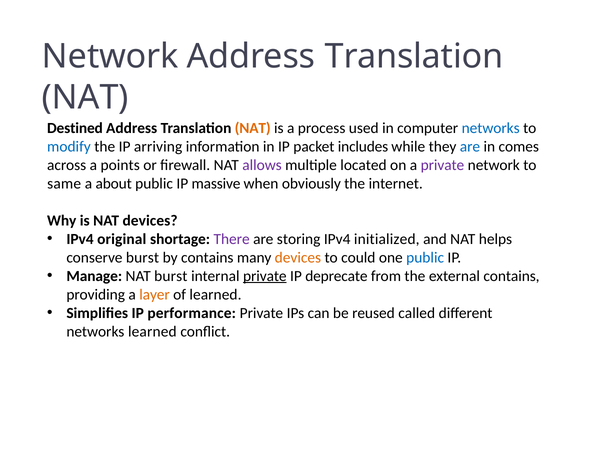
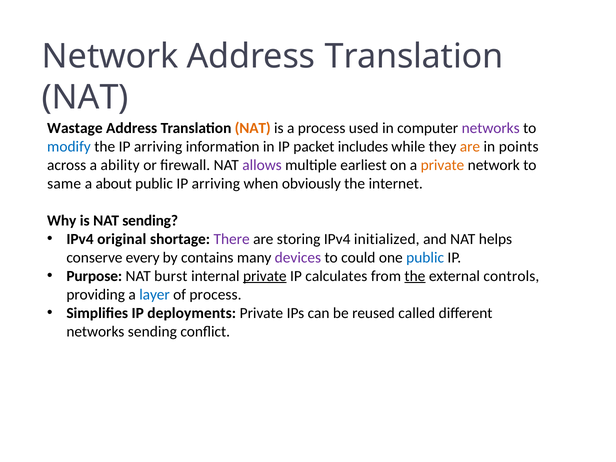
Destined: Destined -> Wastage (75, 128)
networks colour: blue -> purple (491, 128)
are colour: blue -> orange (470, 147)
comes: comes -> points (519, 147)
points: points -> ability (120, 165)
located: located -> earliest (364, 165)
private colour: purple -> orange (442, 165)
public IP massive: massive -> arriving (216, 184)
NAT devices: devices -> sending (150, 221)
conserve burst: burst -> every (143, 258)
devices colour: orange -> purple (298, 258)
Manage: Manage -> Purpose (94, 276)
deprecate: deprecate -> calculates (336, 276)
the underline: none -> present (415, 276)
external contains: contains -> controls (511, 276)
layer colour: orange -> blue (155, 295)
of learned: learned -> process (215, 295)
performance: performance -> deployments (192, 313)
networks learned: learned -> sending (152, 332)
